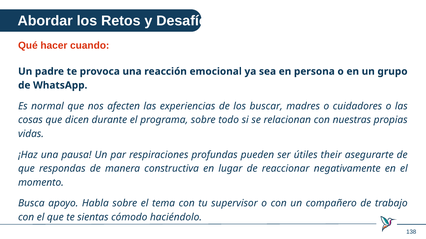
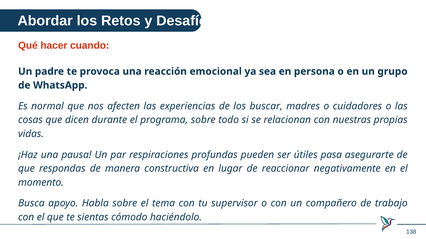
their: their -> pasa (331, 155)
